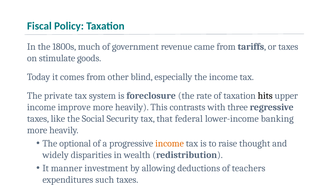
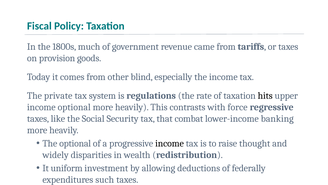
stimulate: stimulate -> provision (57, 58)
foreclosure: foreclosure -> regulations (151, 95)
income improve: improve -> optional (74, 107)
three: three -> force (238, 107)
federal: federal -> combat (189, 118)
income colour: orange -> black (170, 143)
manner: manner -> uniform (67, 168)
teachers: teachers -> federally (249, 168)
